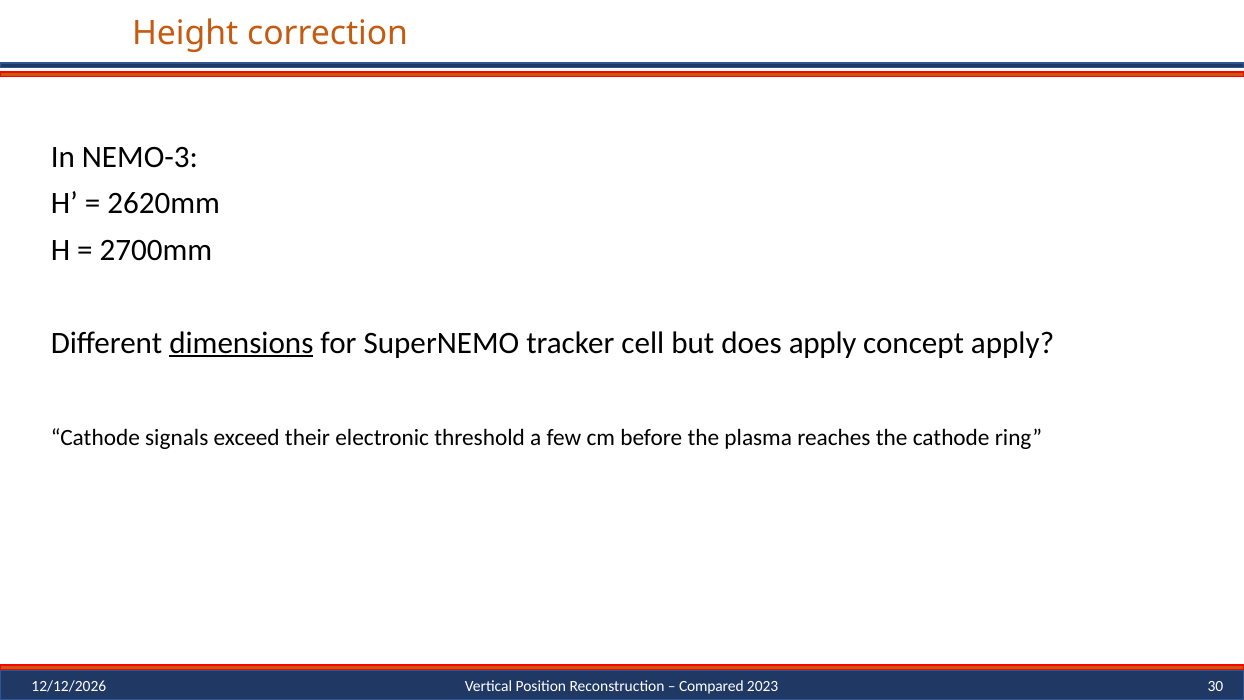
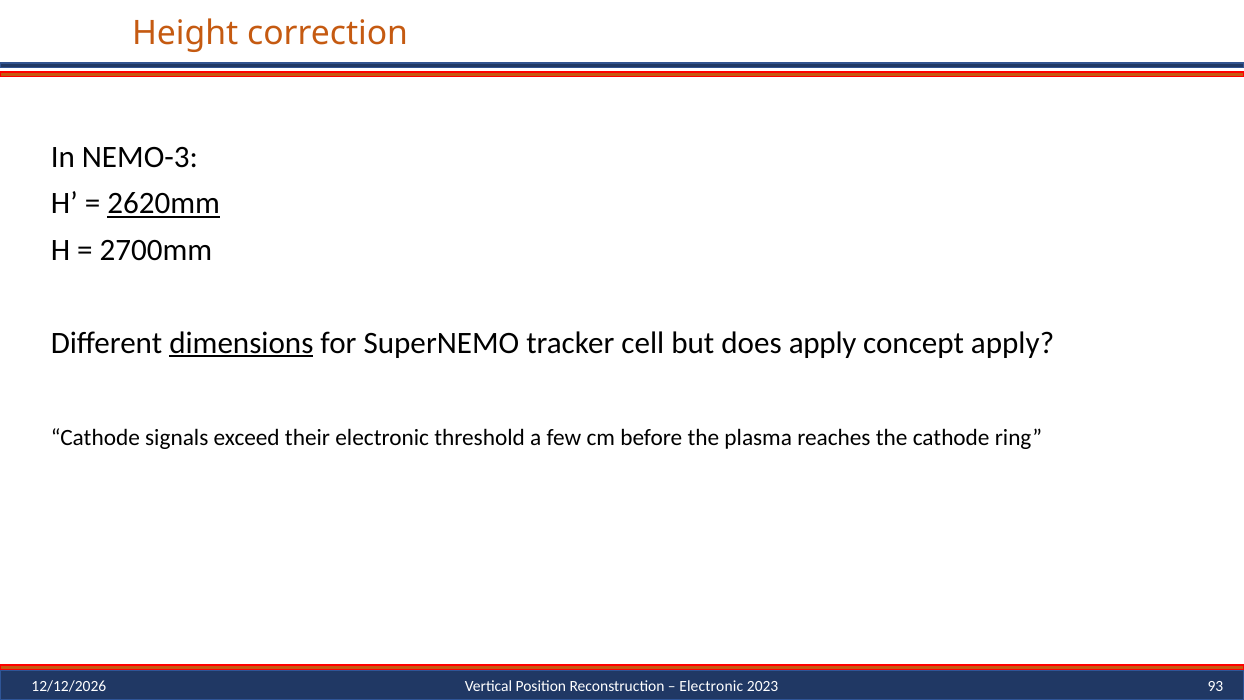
2620mm underline: none -> present (164, 203)
Compared: Compared -> Electronic (711, 686)
30: 30 -> 93 (1215, 686)
